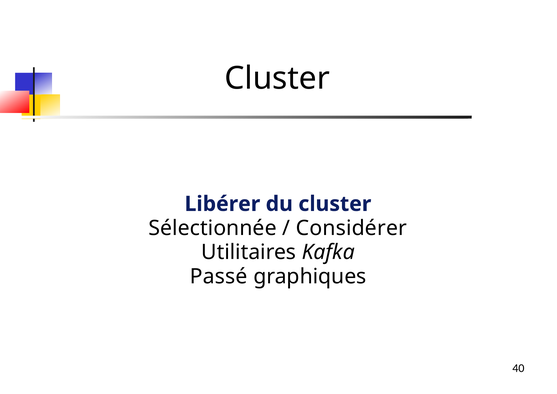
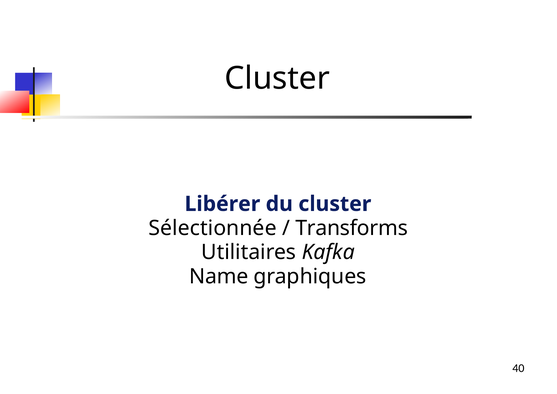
Considérer: Considérer -> Transforms (352, 228)
Passé: Passé -> Name (219, 276)
